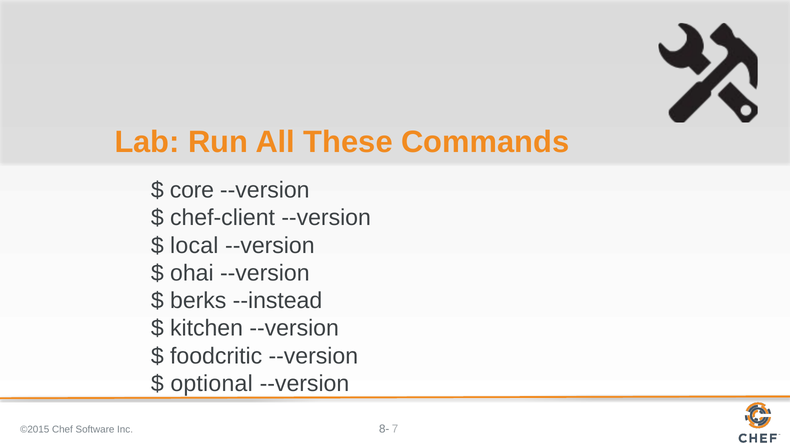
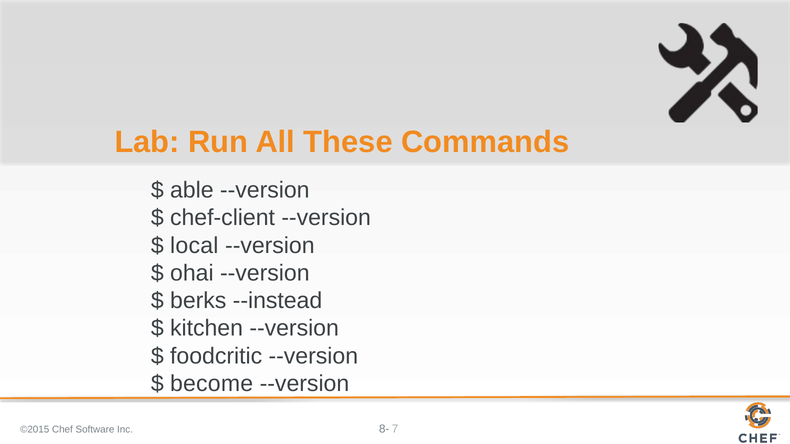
core: core -> able (192, 190)
optional: optional -> become (212, 384)
